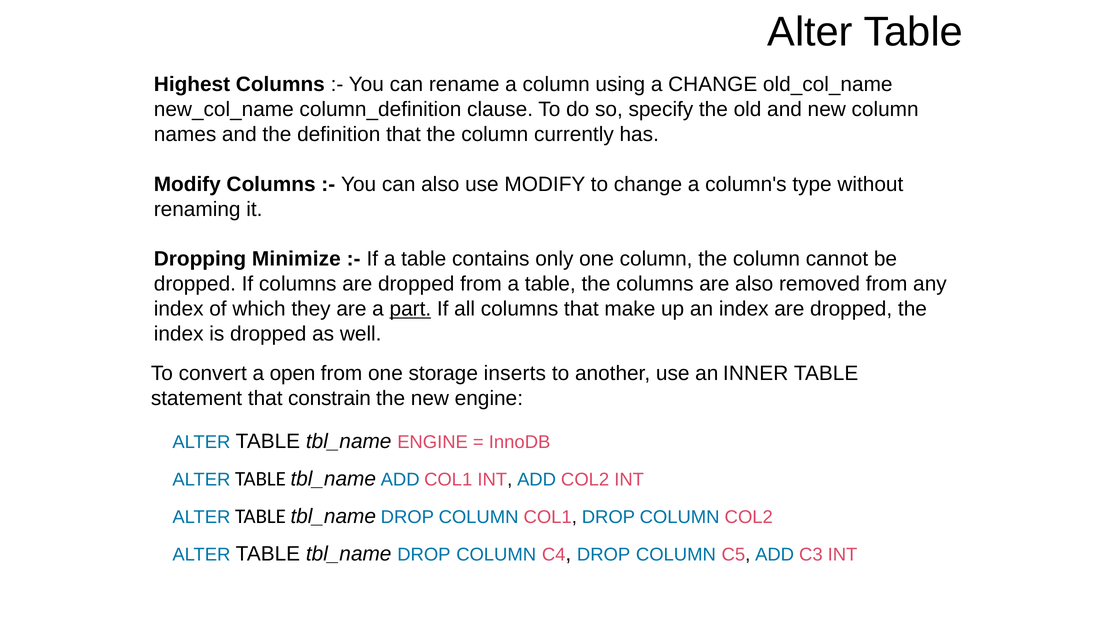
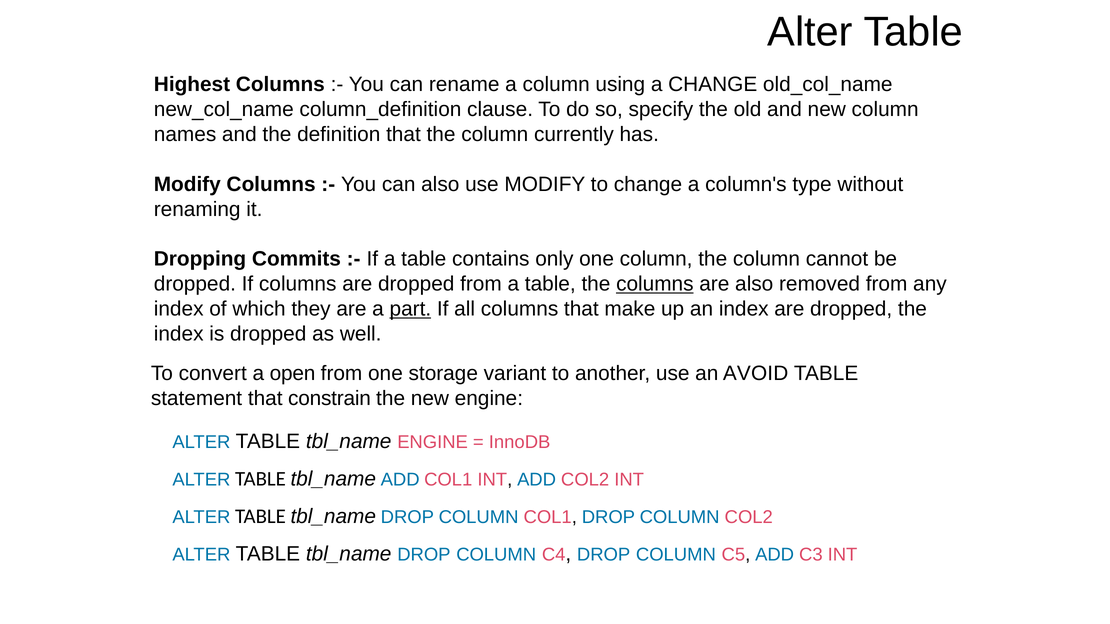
Minimize: Minimize -> Commits (296, 259)
columns underline: none -> present (655, 284)
inserts: inserts -> variant (515, 374)
INNER: INNER -> AVOID (756, 374)
